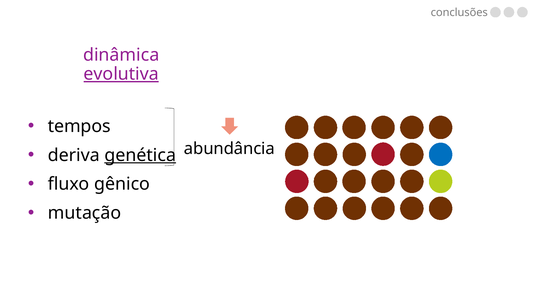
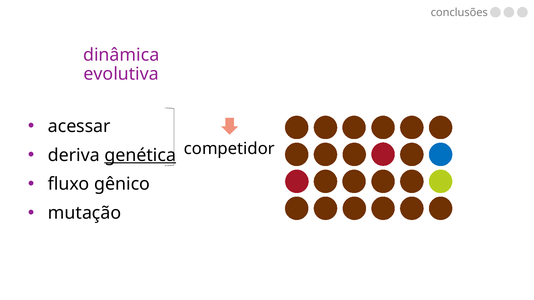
evolutiva underline: present -> none (121, 74)
tempos: tempos -> acessar (79, 126)
abundância: abundância -> competidor (229, 149)
